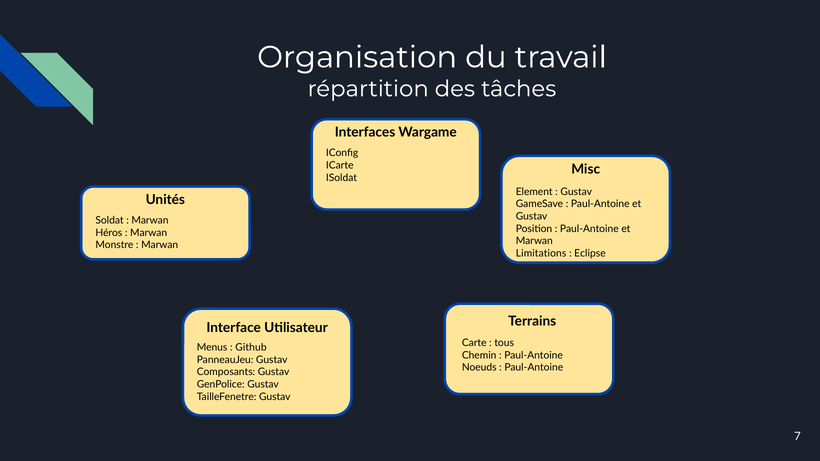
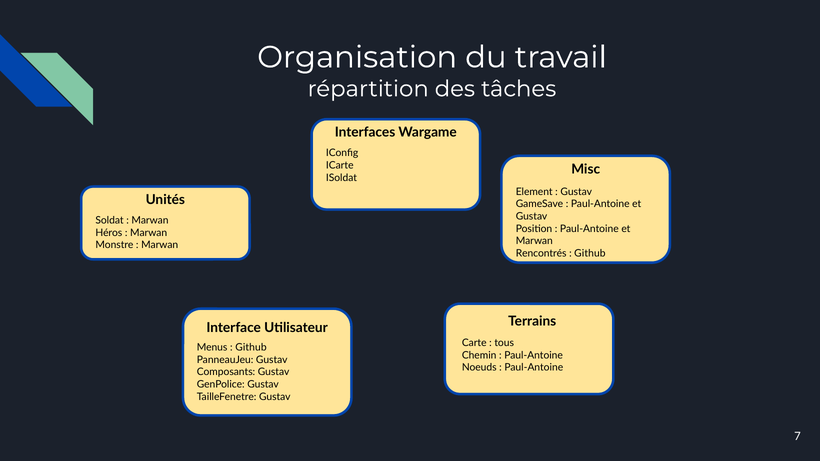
Limitations: Limitations -> Rencontrés (541, 253)
Eclipse: Eclipse -> Github (590, 253)
